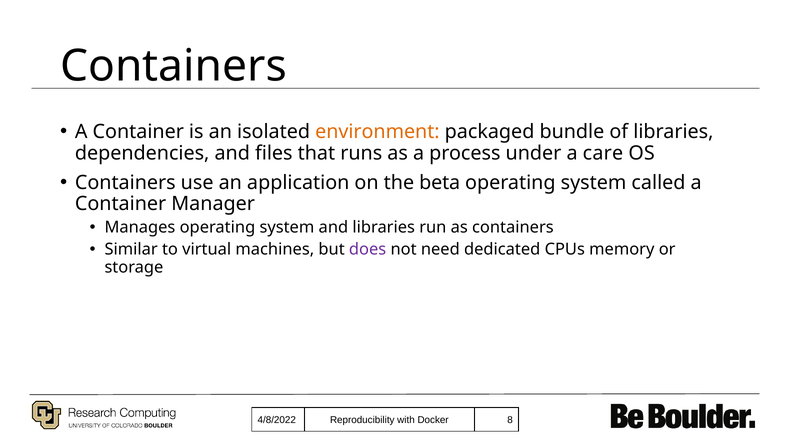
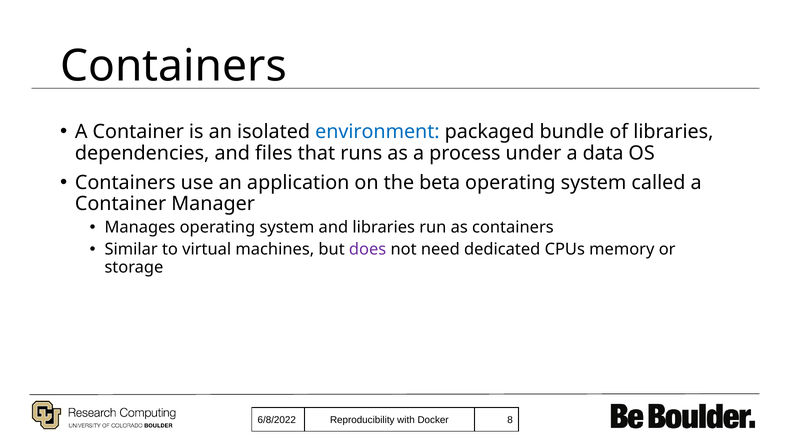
environment colour: orange -> blue (377, 132)
care: care -> data (603, 153)
4/8/2022: 4/8/2022 -> 6/8/2022 (277, 420)
